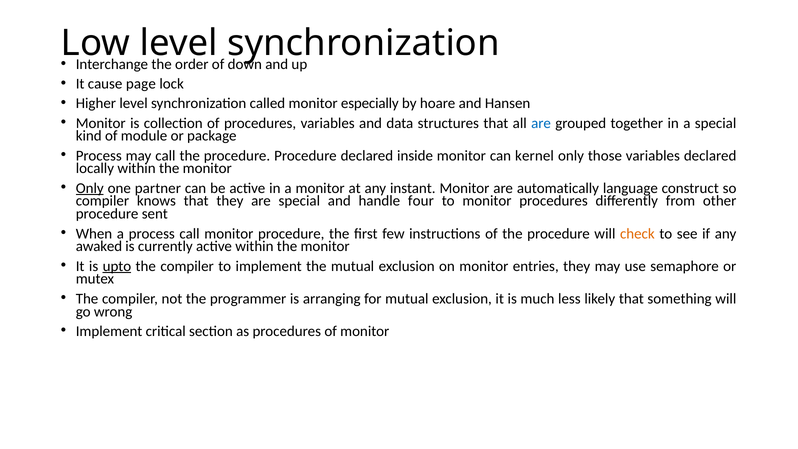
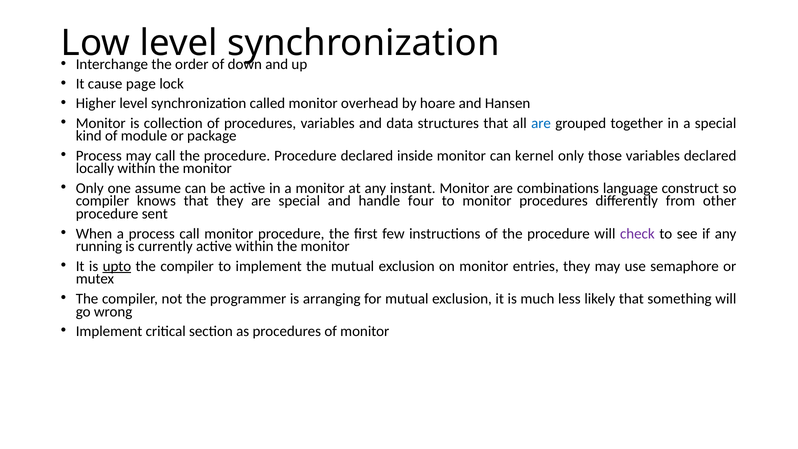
especially: especially -> overhead (370, 103)
Only underline: present -> none (90, 188)
partner: partner -> assume (158, 188)
automatically: automatically -> combinations (558, 188)
check colour: orange -> purple (637, 234)
awaked: awaked -> running (99, 246)
